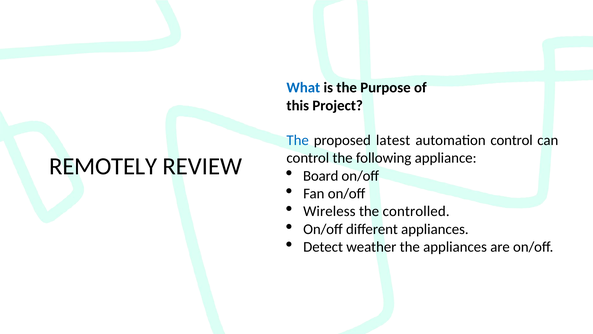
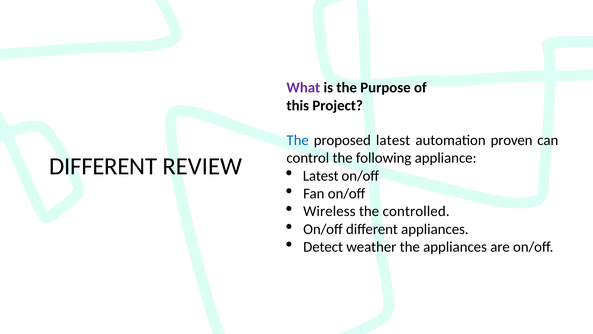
What colour: blue -> purple (303, 88)
automation control: control -> proven (512, 140)
REMOTELY: REMOTELY -> DIFFERENT (103, 166)
Board: Board -> Latest (321, 176)
